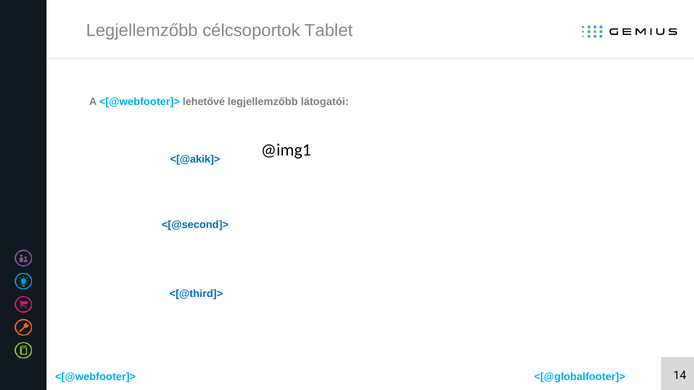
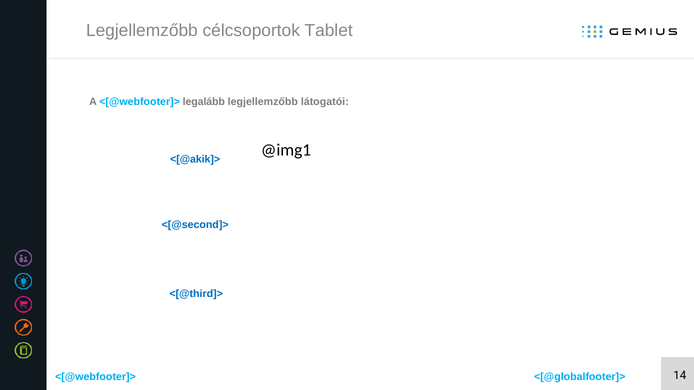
lehetővé: lehetővé -> legalább (204, 102)
